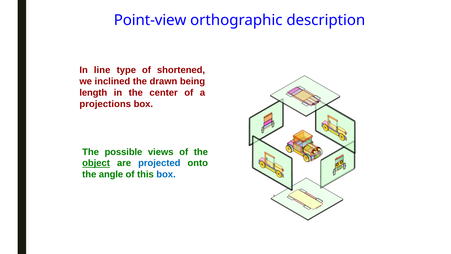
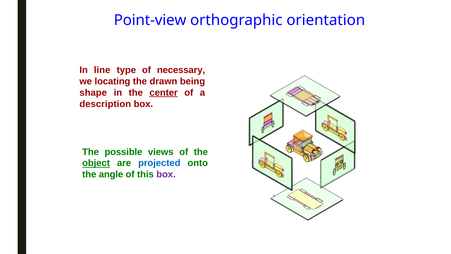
description: description -> orientation (326, 20)
shortened: shortened -> necessary (181, 70)
inclined: inclined -> locating (112, 81)
length: length -> shape (93, 93)
center underline: none -> present (164, 93)
projections: projections -> description (105, 104)
box colour: blue -> purple (166, 174)
